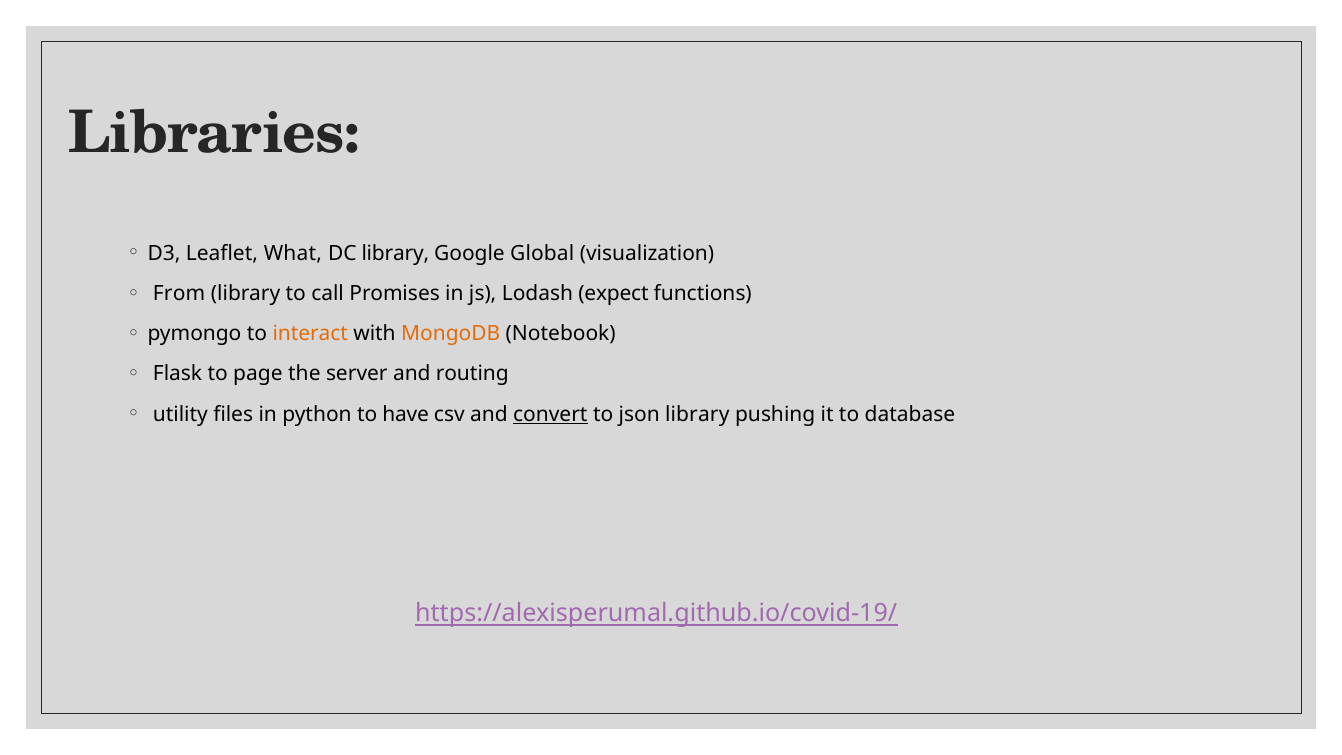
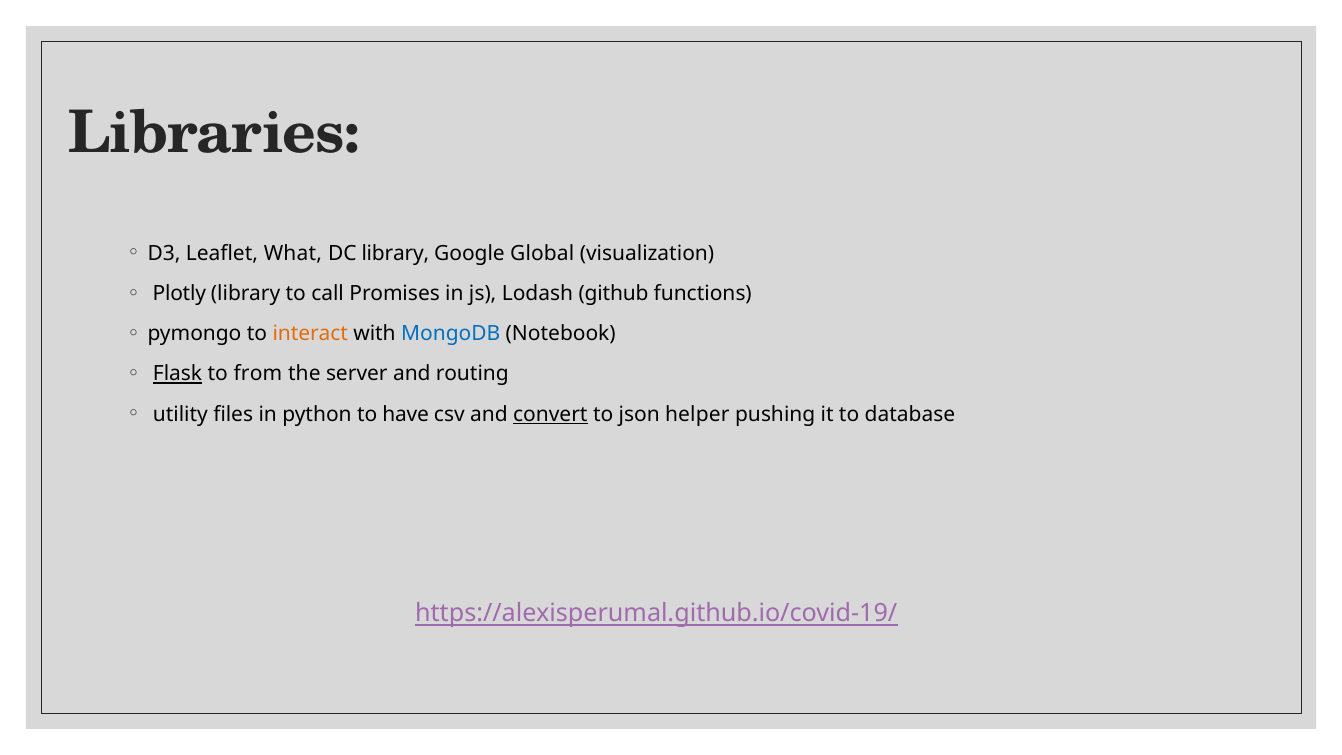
From: From -> Plotly (179, 293)
expect: expect -> github (613, 293)
MongoDB colour: orange -> blue (451, 334)
Flask underline: none -> present (178, 374)
page: page -> from (258, 374)
json library: library -> helper (697, 414)
